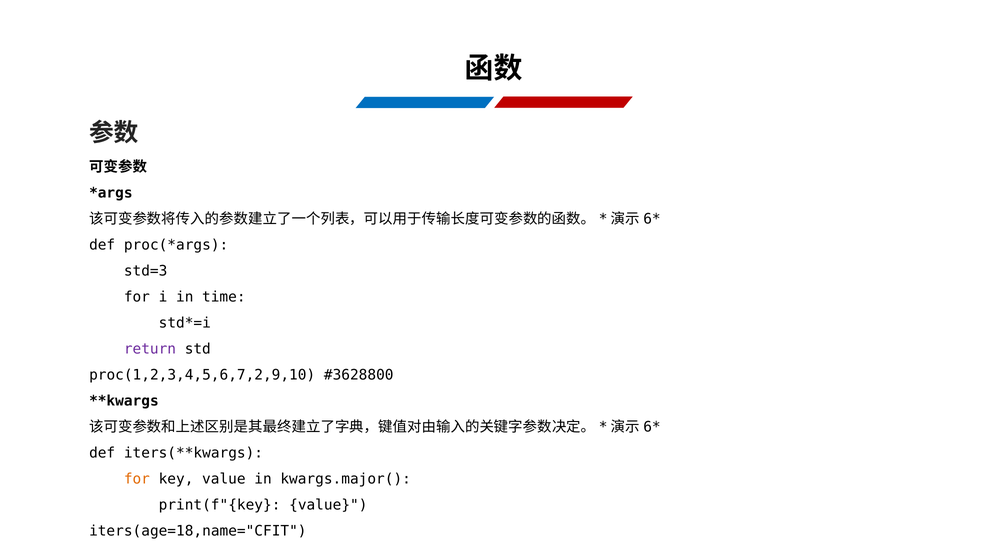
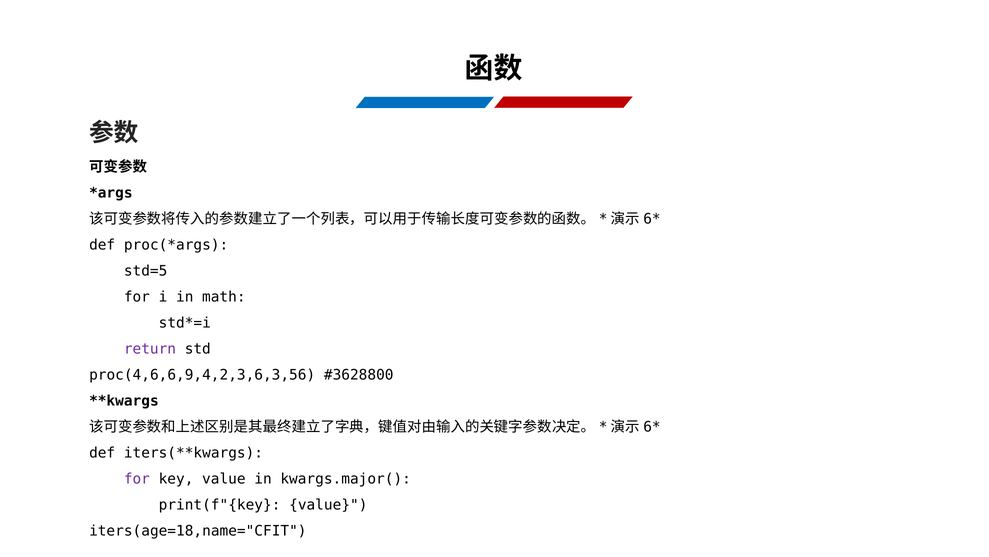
std=3: std=3 -> std=5 (146, 271)
time: time -> math (224, 296)
proc(1,2,3,4,5,6,7,2,9,10: proc(1,2,3,4,5,6,7,2,9,10 -> proc(4,6,6,9,4,2,3,6,3,56 (202, 374)
for colour: orange -> purple (137, 478)
